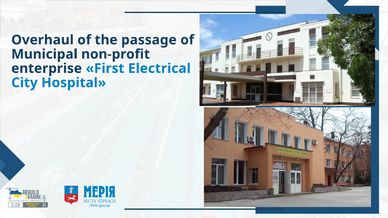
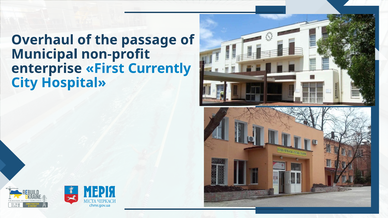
Electrical: Electrical -> Currently (159, 69)
